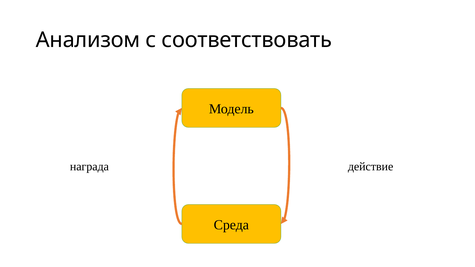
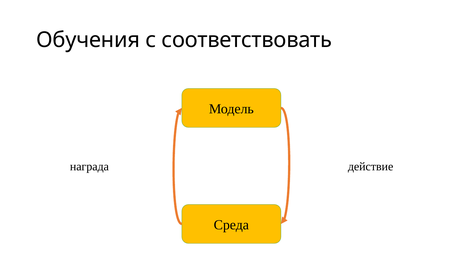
Анализом: Анализом -> Обучения (88, 40)
